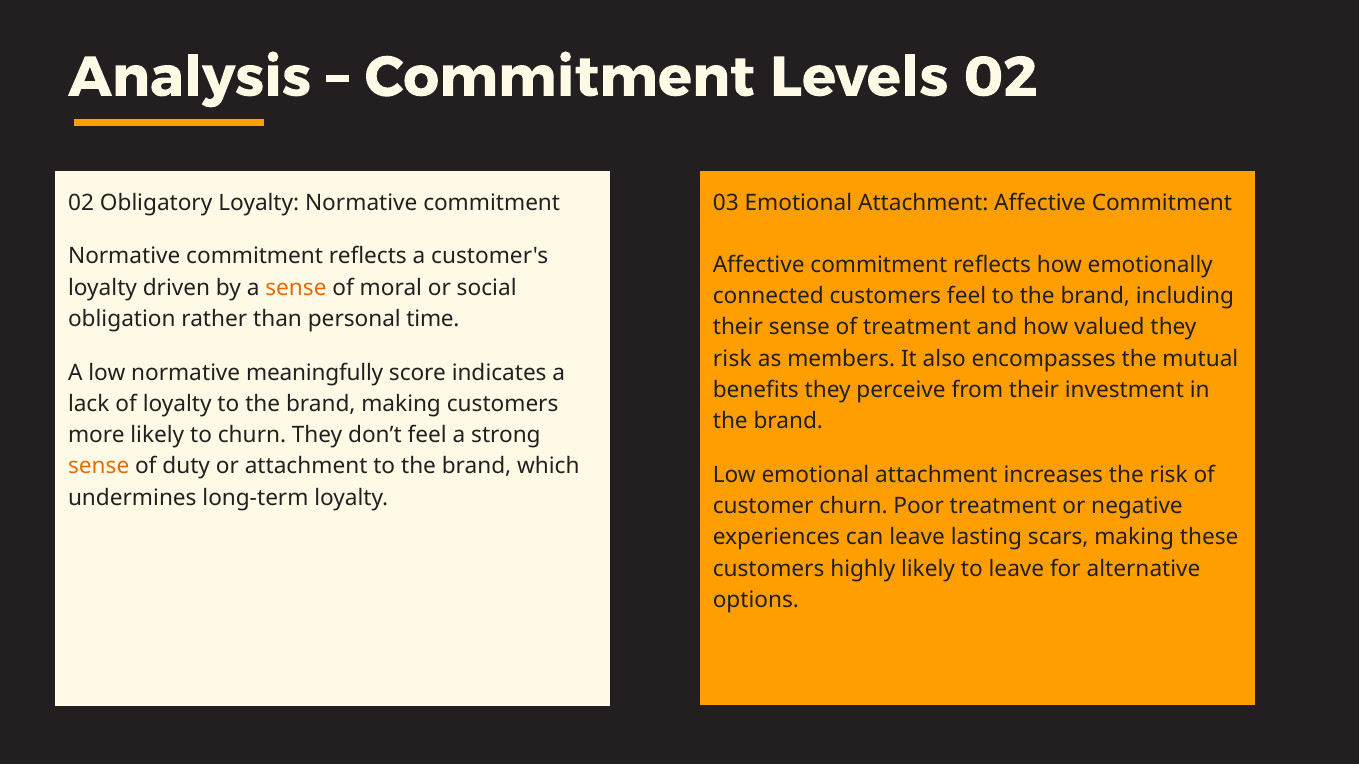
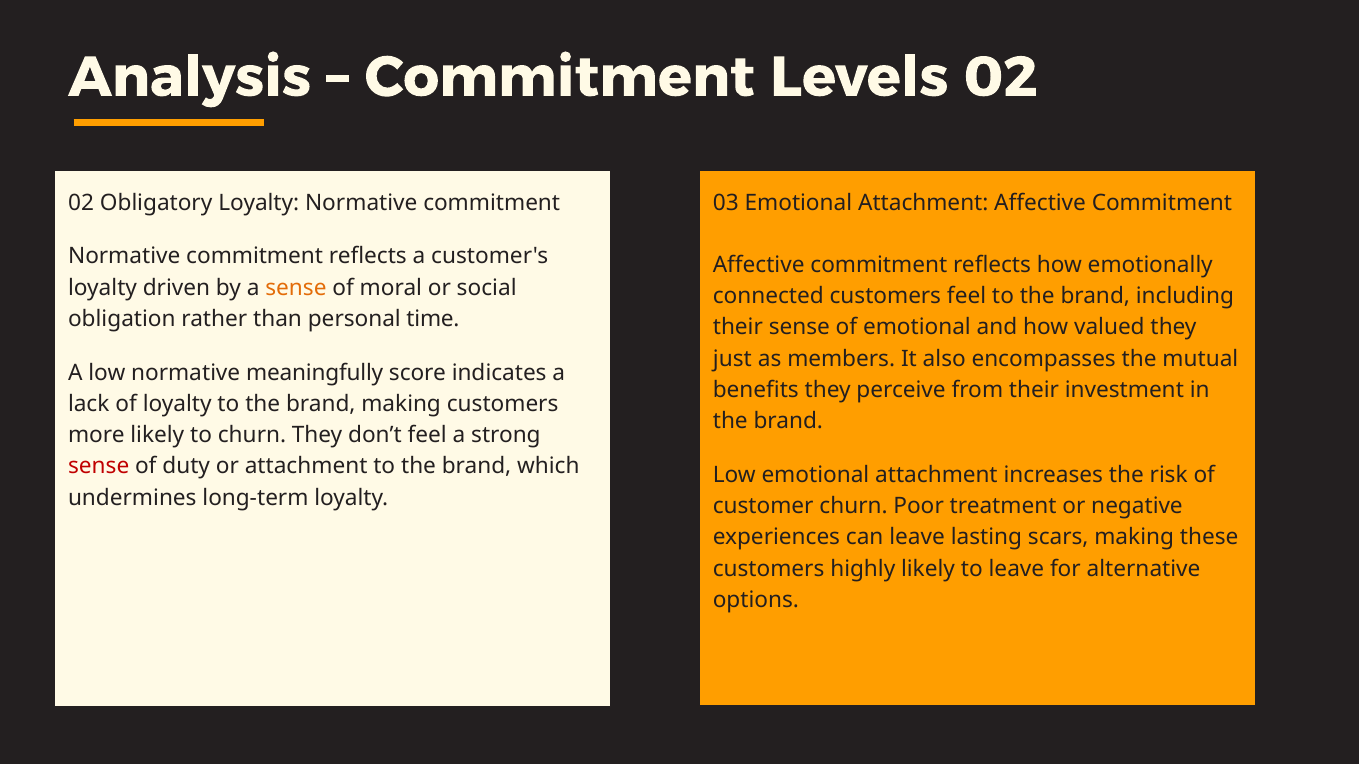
of treatment: treatment -> emotional (917, 328)
risk: risk -> just (732, 359)
sense colour: orange -> red (99, 467)
